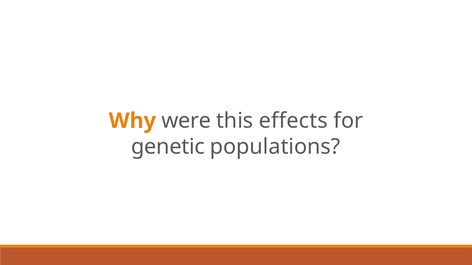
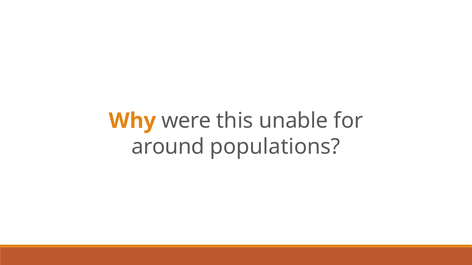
effects: effects -> unable (294, 121)
genetic: genetic -> around (168, 147)
